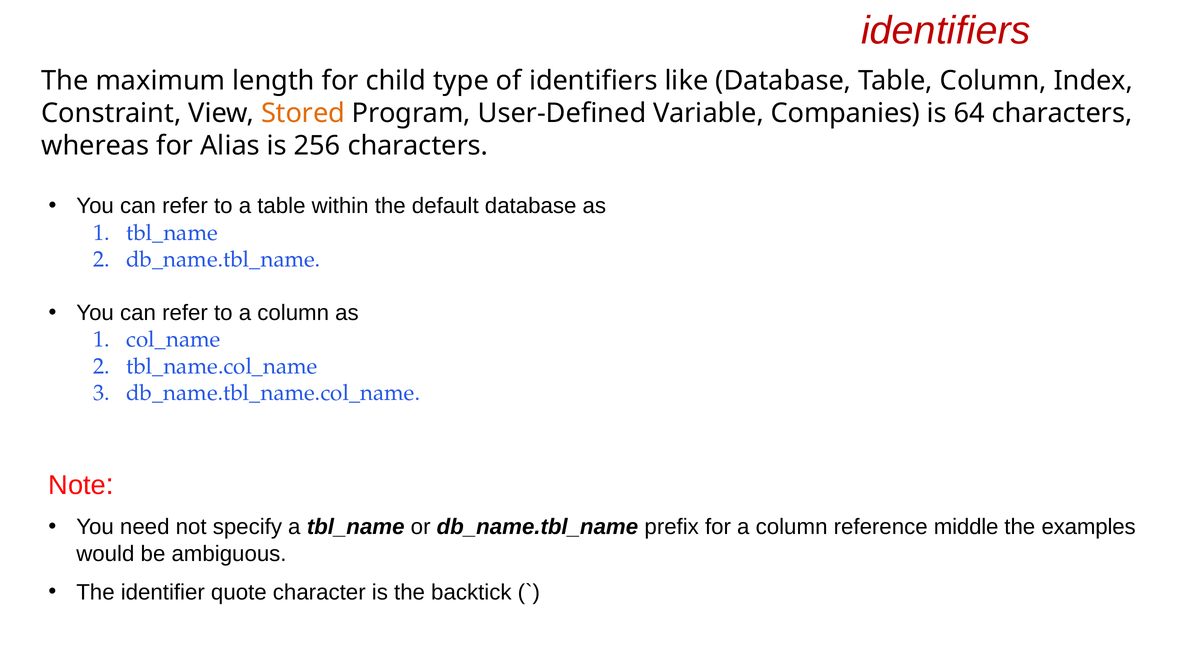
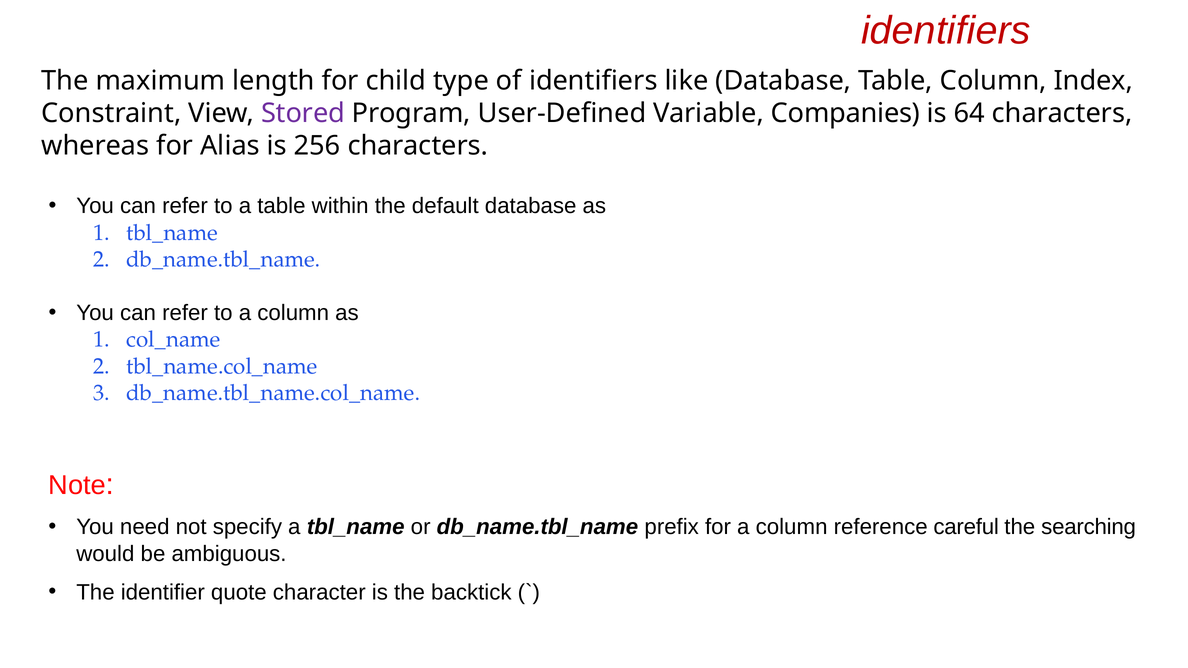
Stored colour: orange -> purple (303, 113)
middle: middle -> careful (966, 527)
examples: examples -> searching (1089, 527)
